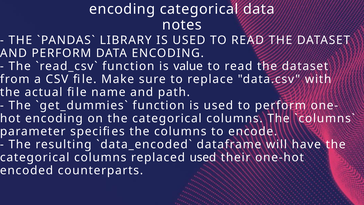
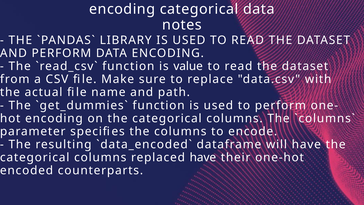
replaced used: used -> have (203, 157)
